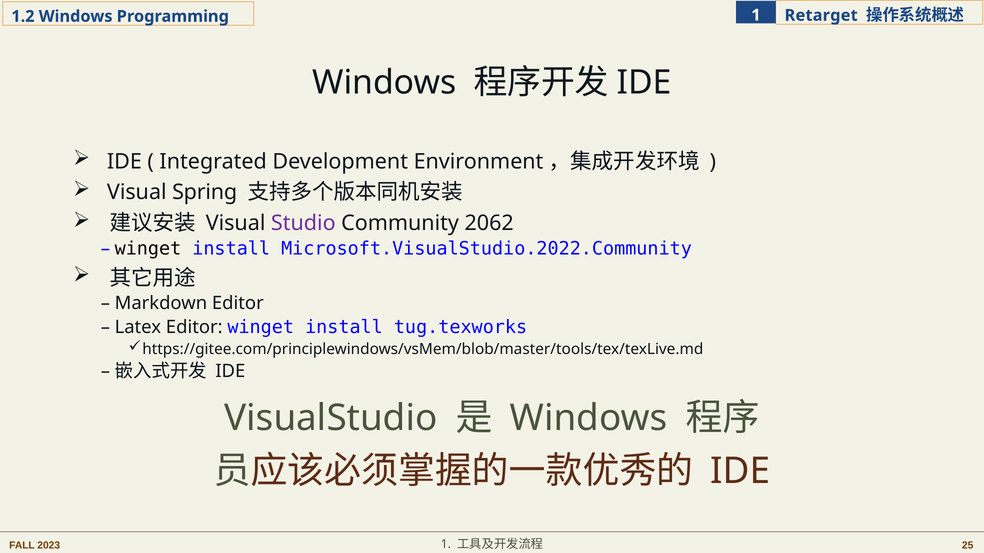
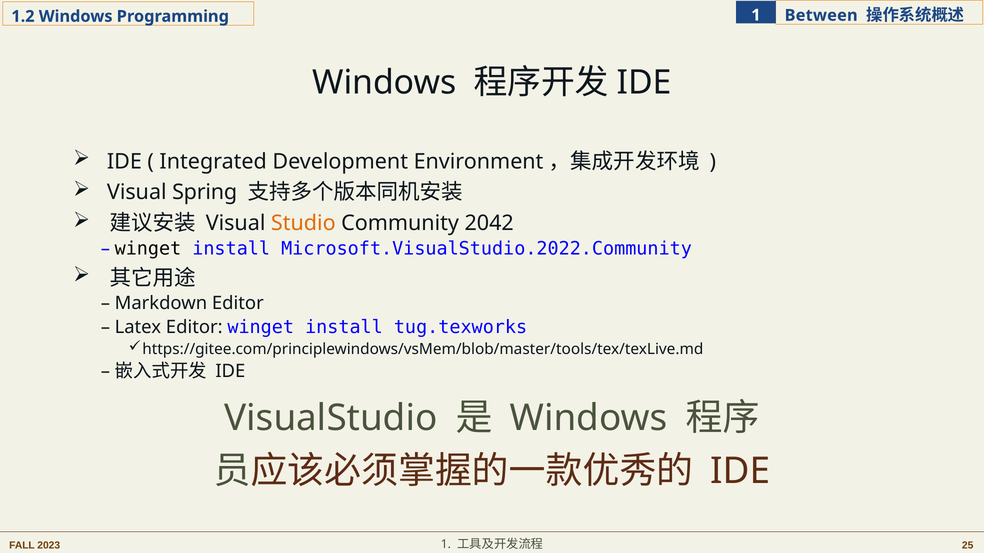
Retarget: Retarget -> Between (821, 15)
Studio colour: purple -> orange (303, 223)
2062: 2062 -> 2042 (489, 223)
